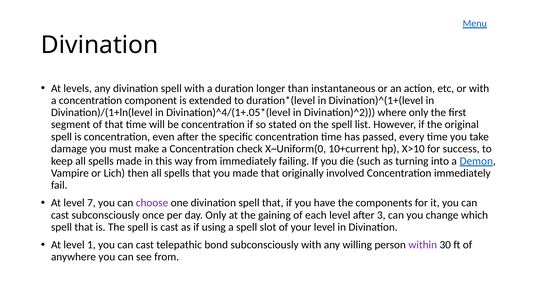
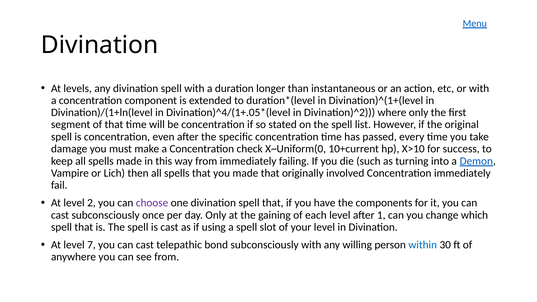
7: 7 -> 2 (91, 203)
3: 3 -> 1 (381, 215)
1: 1 -> 7 (91, 245)
within colour: purple -> blue (423, 245)
